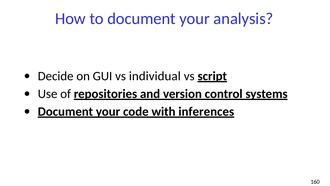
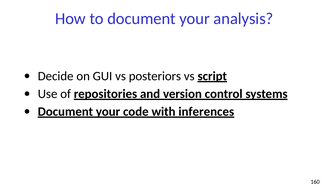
individual: individual -> posteriors (155, 76)
